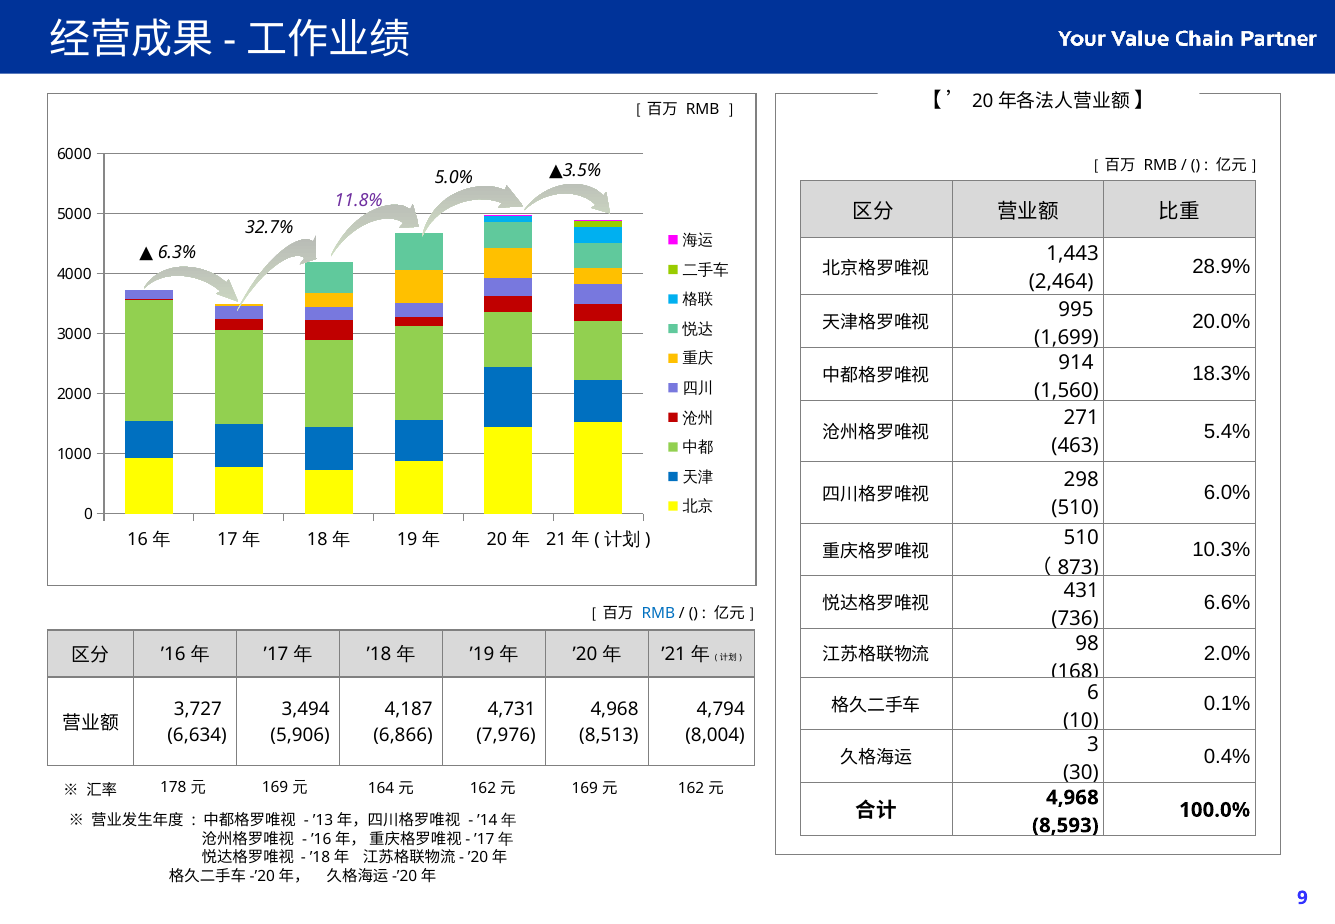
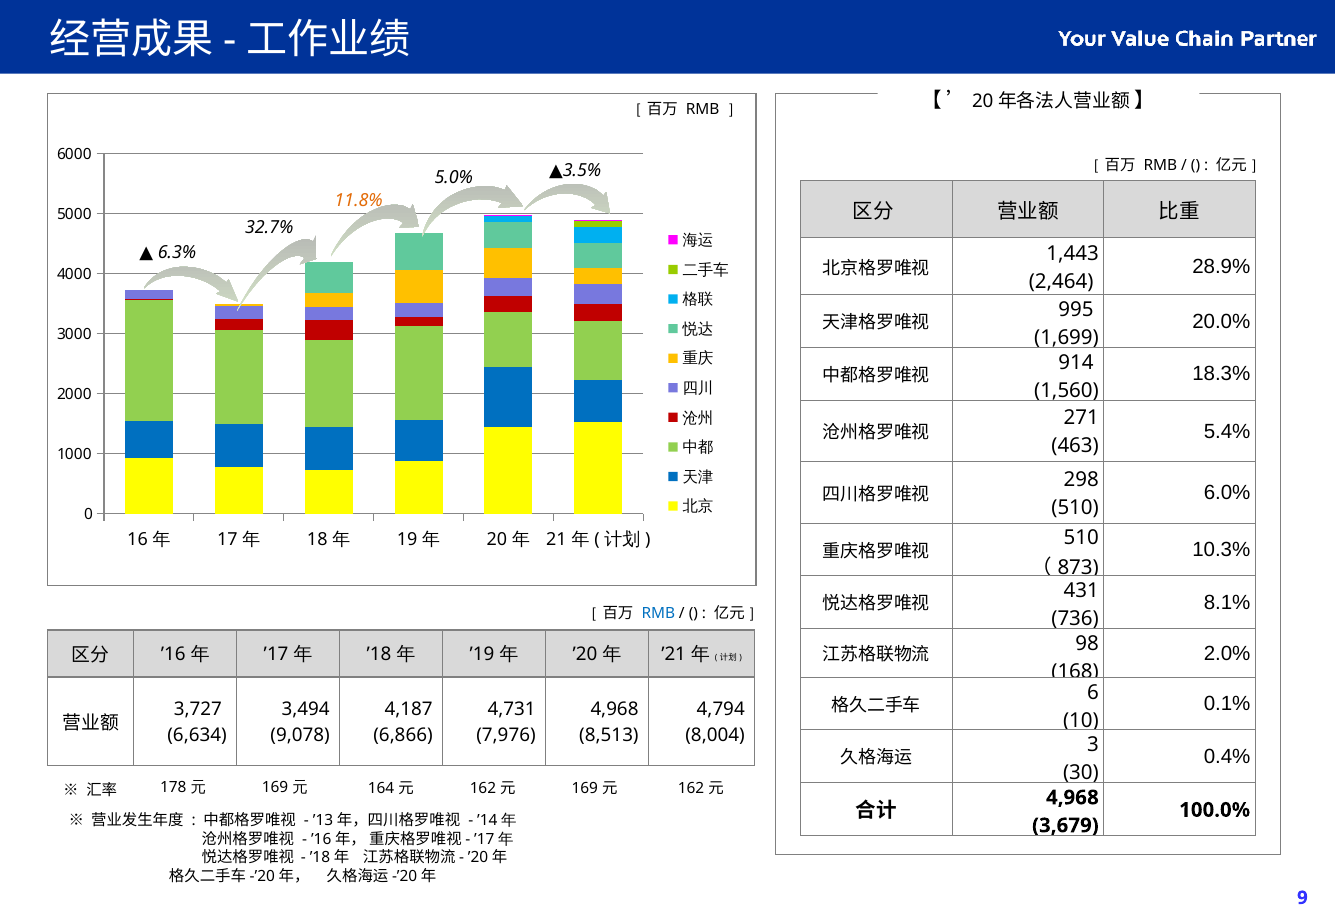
11.8% colour: purple -> orange (359, 201)
6.6%: 6.6% -> 8.1% (1227, 603)
5,906: 5,906 -> 9,078 (300, 735)
8,593: 8,593 -> 3,679 (1065, 826)
